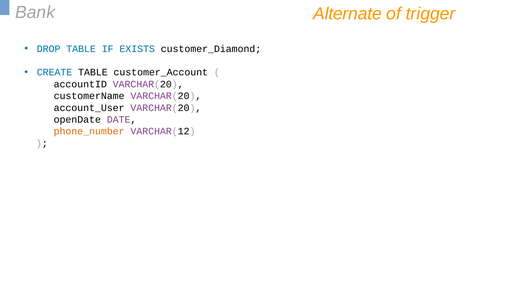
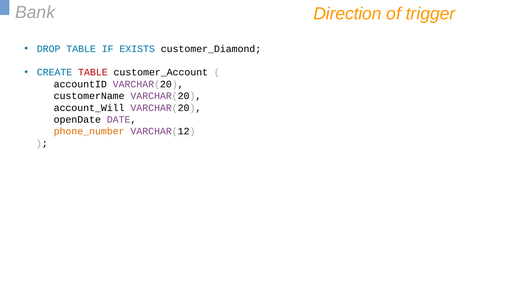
Alternate: Alternate -> Direction (347, 14)
TABLE colour: black -> red (93, 72)
account_User: account_User -> account_Will (89, 108)
